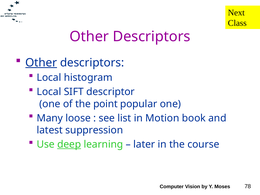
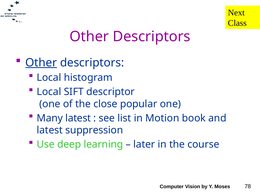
point: point -> close (105, 104)
Many loose: loose -> latest (78, 118)
deep underline: present -> none (69, 144)
